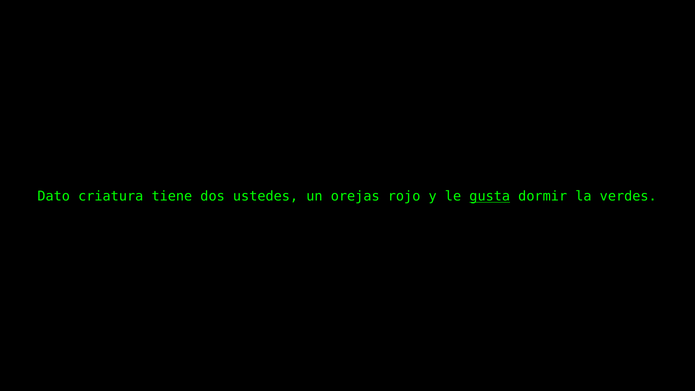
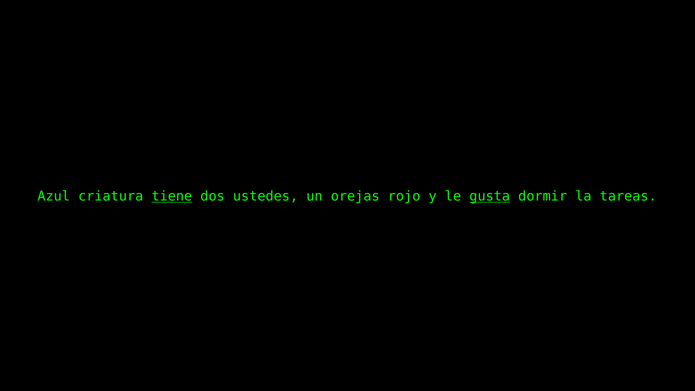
Dato: Dato -> Azul (54, 196)
tiene underline: none -> present (172, 196)
verdes: verdes -> tareas (628, 196)
